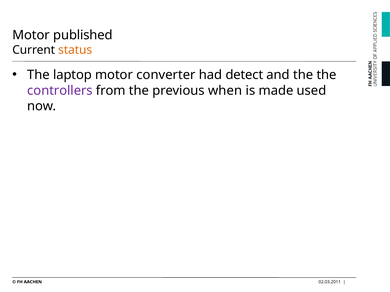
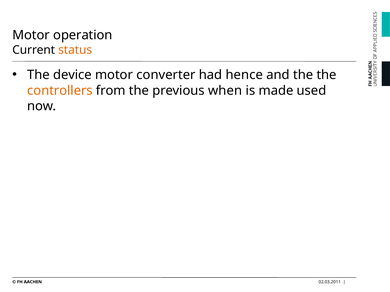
published: published -> operation (83, 35)
laptop: laptop -> device (72, 75)
detect: detect -> hence (244, 75)
controllers colour: purple -> orange (60, 91)
